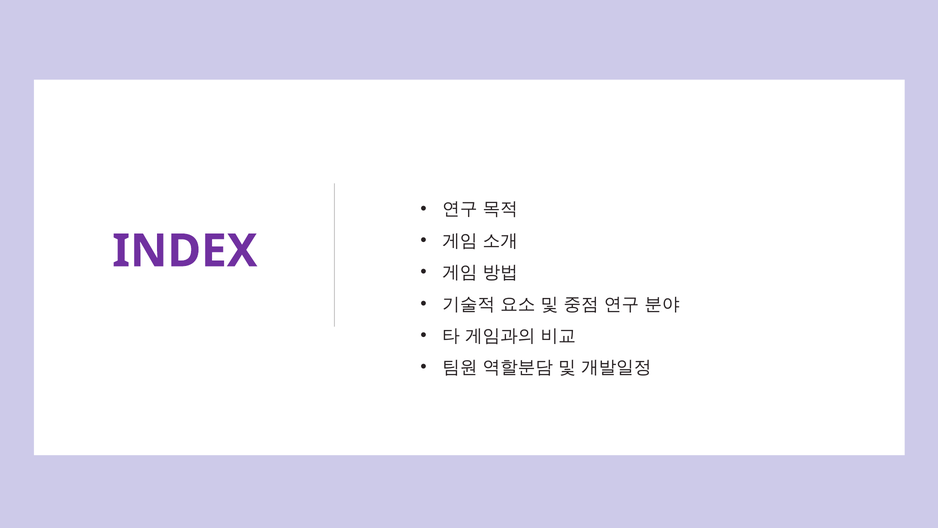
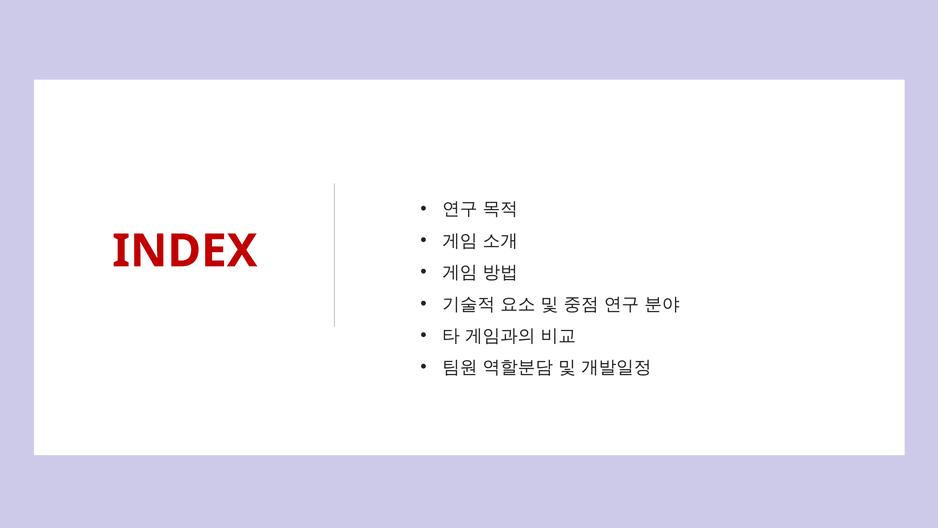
INDEX colour: purple -> red (185, 251)
